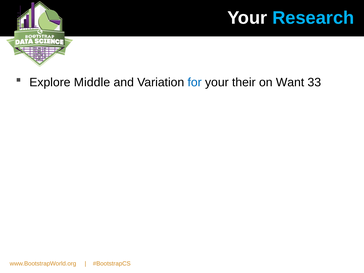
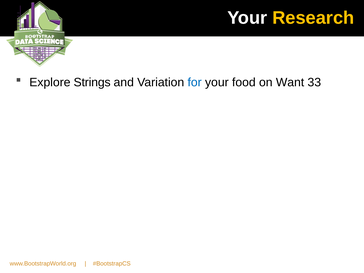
Research colour: light blue -> yellow (313, 18)
Middle: Middle -> Strings (92, 82)
their: their -> food (244, 82)
